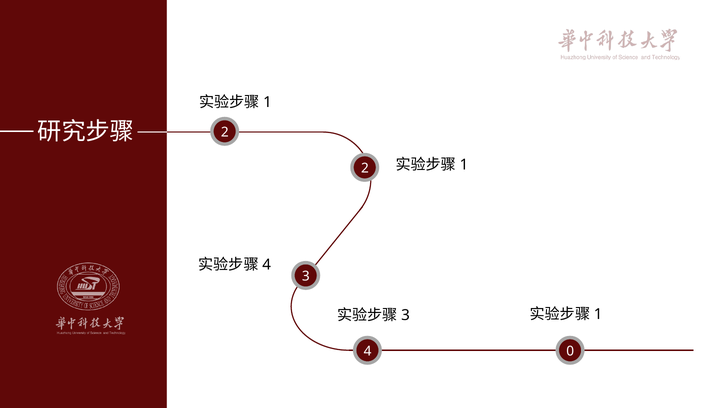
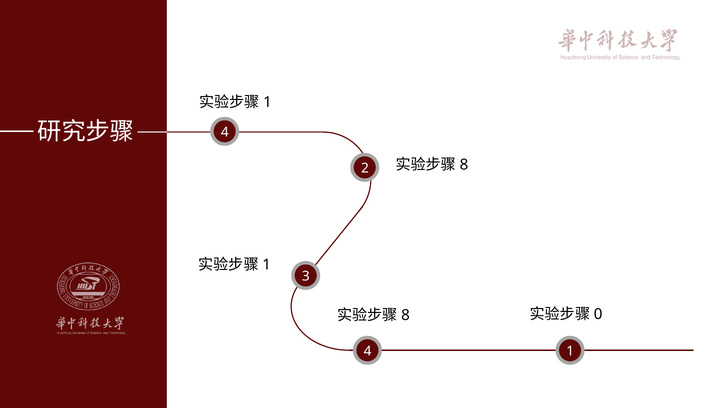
2: 2 -> 4 (225, 132)
1: 1 -> 8 (464, 165)
4: 4 -> 1 (267, 265)
3: 3 -> 8 (406, 315)
1: 1 -> 0 (598, 314)
4 0: 0 -> 1 (570, 351)
